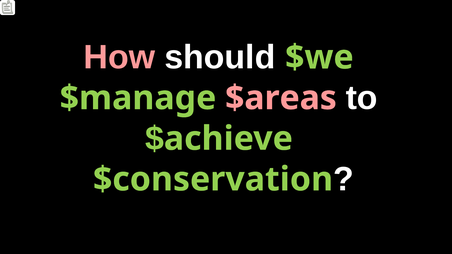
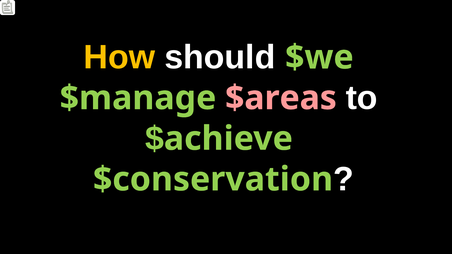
How colour: pink -> yellow (119, 57)
